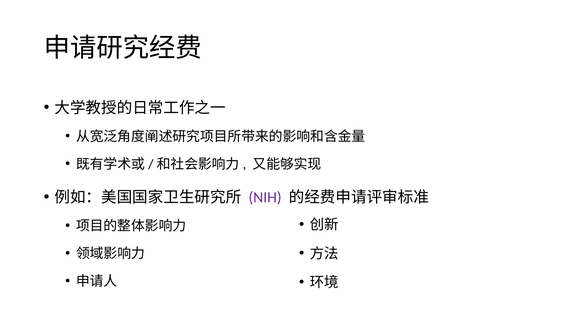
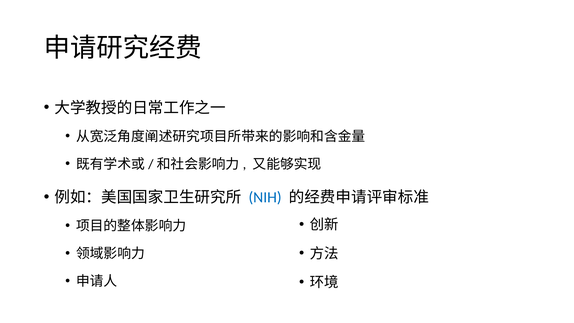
NIH colour: purple -> blue (265, 197)
